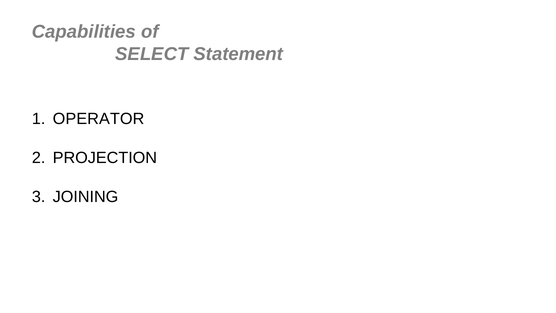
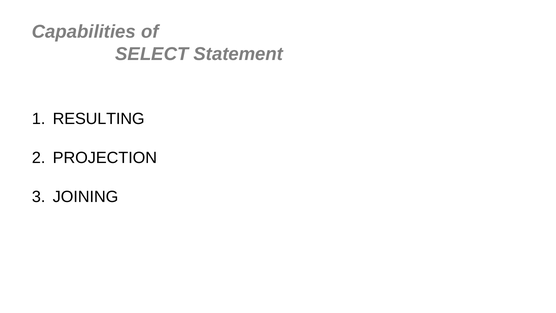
OPERATOR: OPERATOR -> RESULTING (99, 119)
